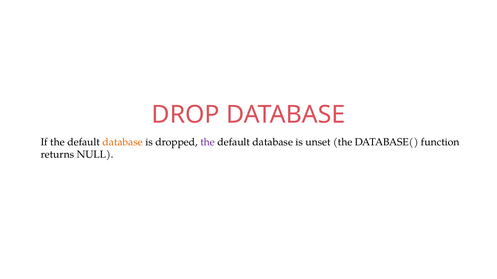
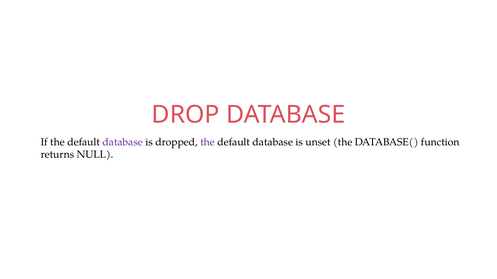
database colour: orange -> purple (123, 142)
